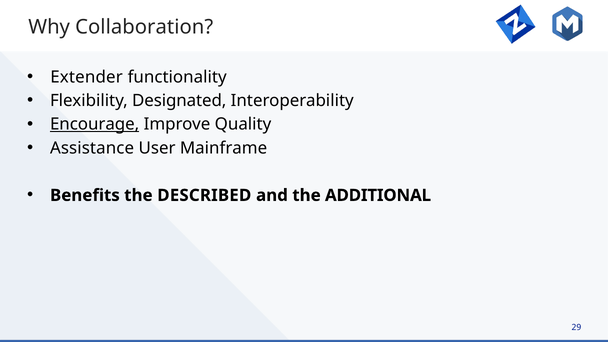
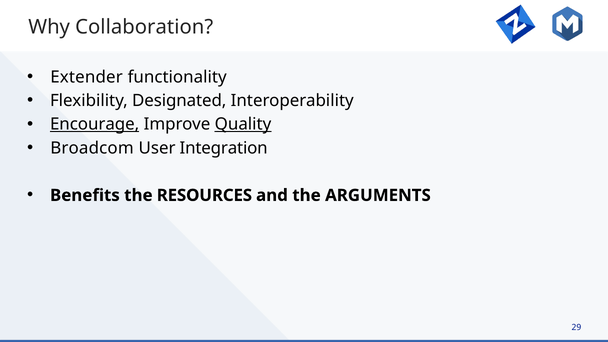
Quality underline: none -> present (243, 124)
Assistance: Assistance -> Broadcom (92, 148)
Mainframe: Mainframe -> Integration (224, 148)
DESCRIBED: DESCRIBED -> RESOURCES (204, 195)
ADDITIONAL: ADDITIONAL -> ARGUMENTS (378, 195)
